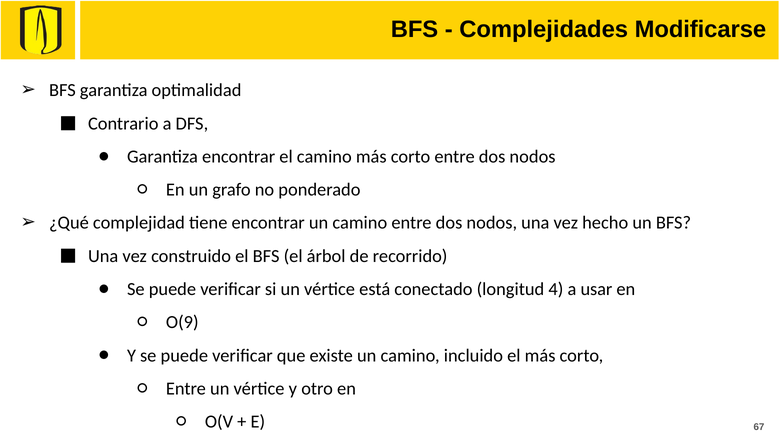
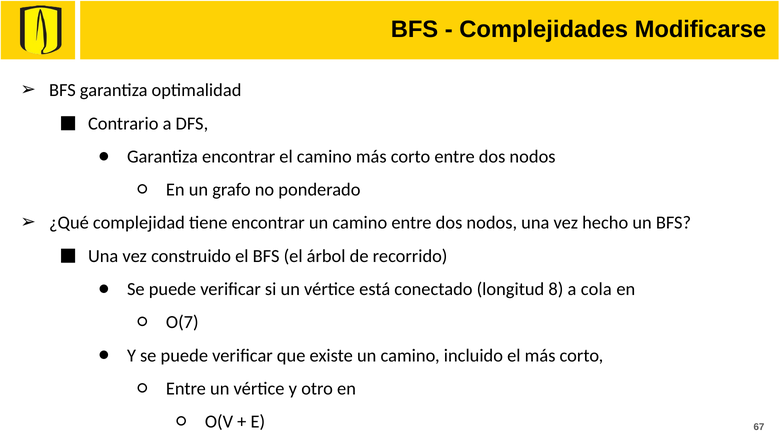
4: 4 -> 8 (556, 289)
usar: usar -> cola (596, 289)
O(9: O(9 -> O(7 (182, 322)
